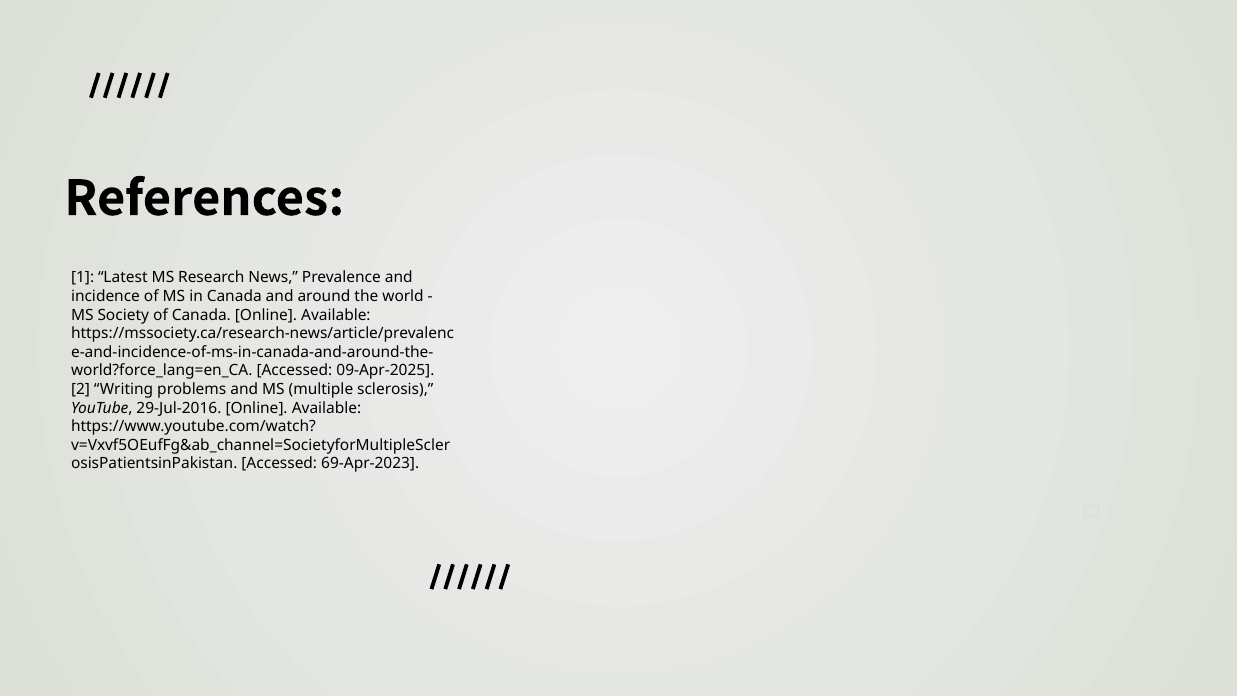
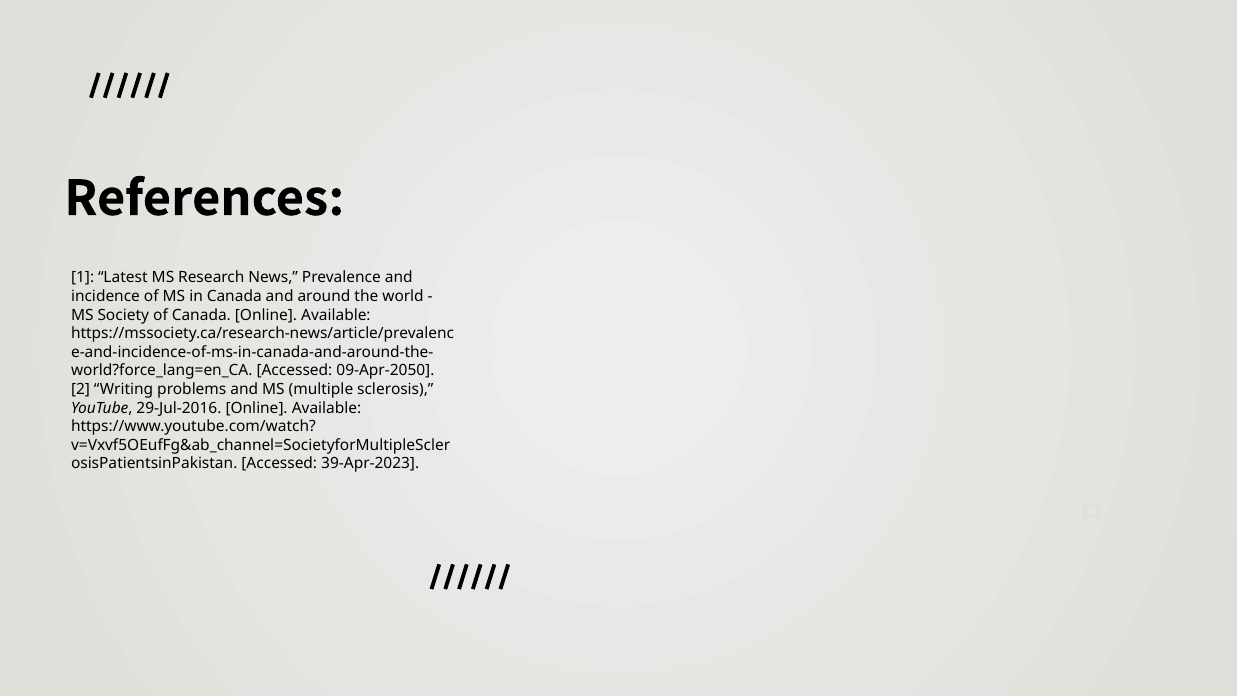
09-Apr-2025: 09-Apr-2025 -> 09-Apr-2050 (385, 371)
69-Apr-2023: 69-Apr-2023 -> 39-Apr-2023 (370, 464)
